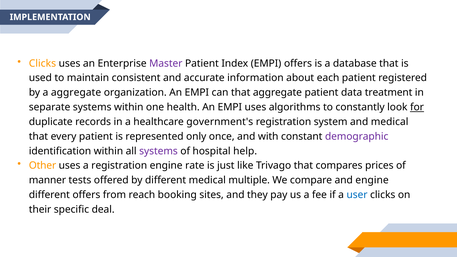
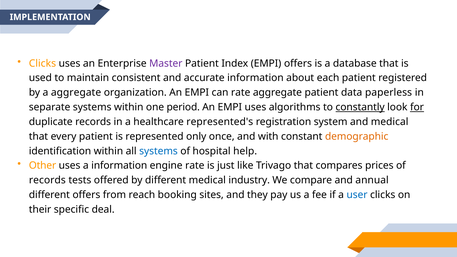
can that: that -> rate (241, 93)
treatment: treatment -> paperless (389, 93)
health: health -> period (183, 107)
constantly underline: none -> present (360, 107)
government's: government's -> represented's (220, 122)
demographic colour: purple -> orange (357, 136)
systems colour: purple -> blue (158, 151)
a registration: registration -> information (119, 166)
manner: manner -> records (47, 180)
multiple: multiple -> industry (249, 180)
and engine: engine -> annual (372, 180)
